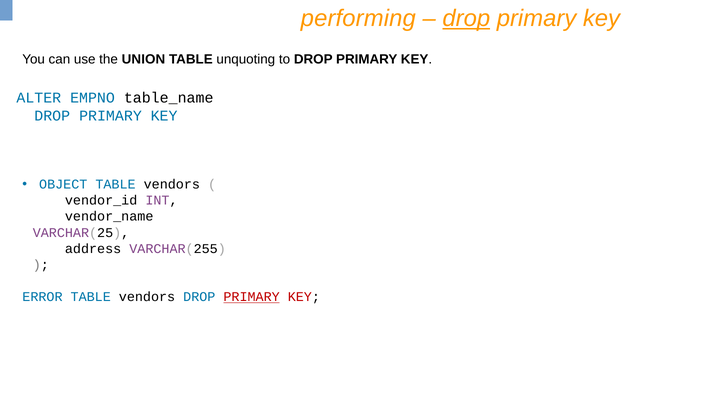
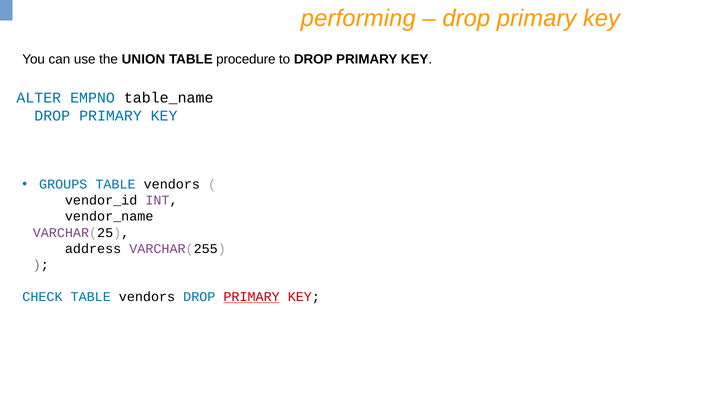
drop underline: present -> none (466, 19)
unquoting: unquoting -> procedure (246, 60)
OBJECT: OBJECT -> GROUPS (63, 184)
ERROR: ERROR -> CHECK (42, 297)
